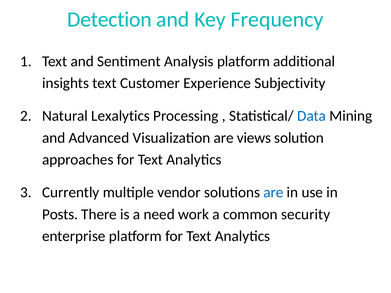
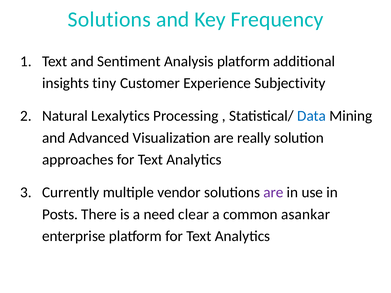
Detection: Detection -> Solutions (109, 19)
insights text: text -> tiny (104, 83)
views: views -> really (254, 138)
are colour: blue -> purple (273, 193)
work: work -> clear (194, 215)
security: security -> asankar (306, 215)
